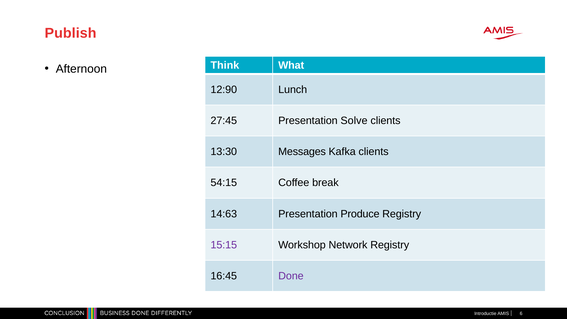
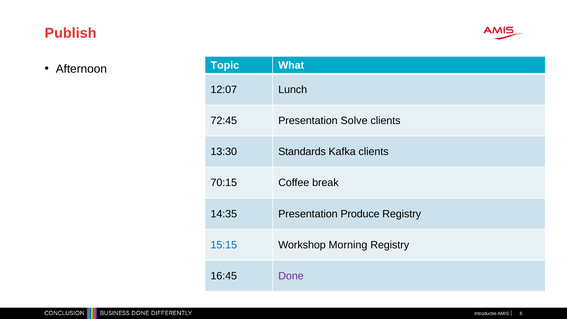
Think: Think -> Topic (225, 65)
12:90: 12:90 -> 12:07 (224, 90)
27:45: 27:45 -> 72:45 (224, 121)
Messages: Messages -> Standards (302, 152)
54:15: 54:15 -> 70:15 (224, 183)
14:63: 14:63 -> 14:35 (224, 214)
15:15 colour: purple -> blue (224, 245)
Network: Network -> Morning (348, 245)
